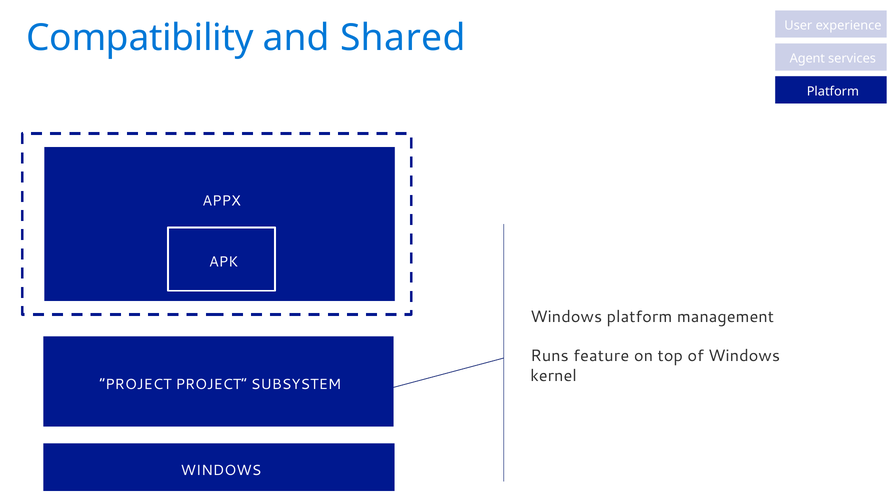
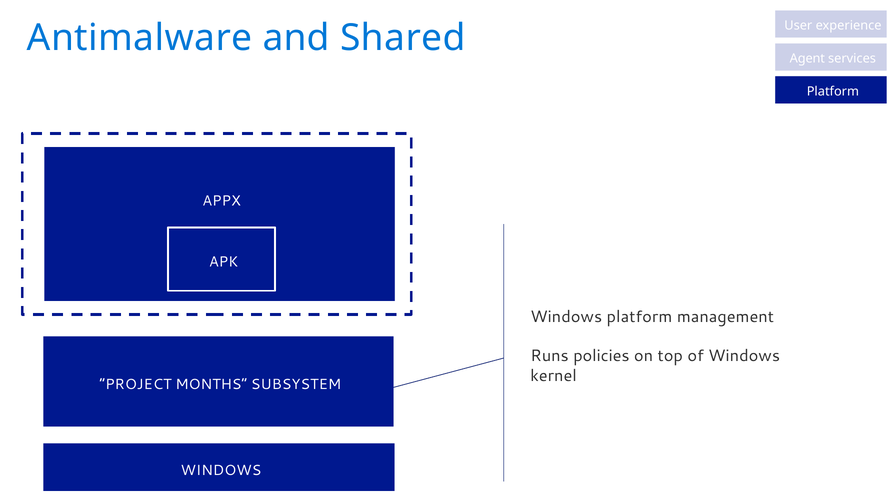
Compatibility: Compatibility -> Antimalware (140, 38)
feature: feature -> policies (601, 356)
PROJECT PROJECT: PROJECT -> MONTHS (211, 384)
